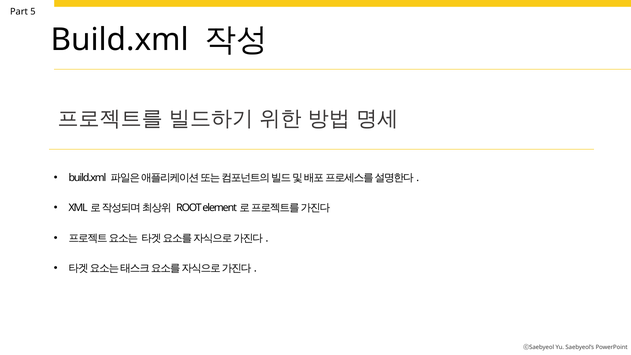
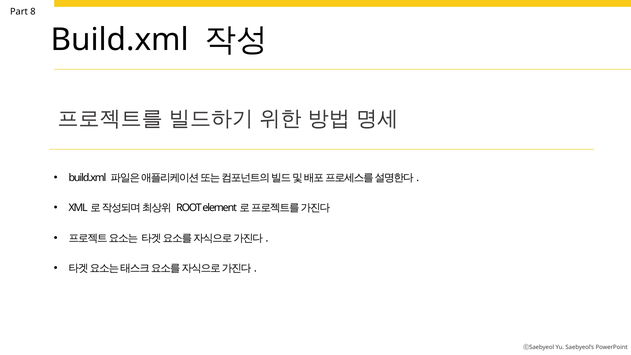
5: 5 -> 8 (33, 12)
